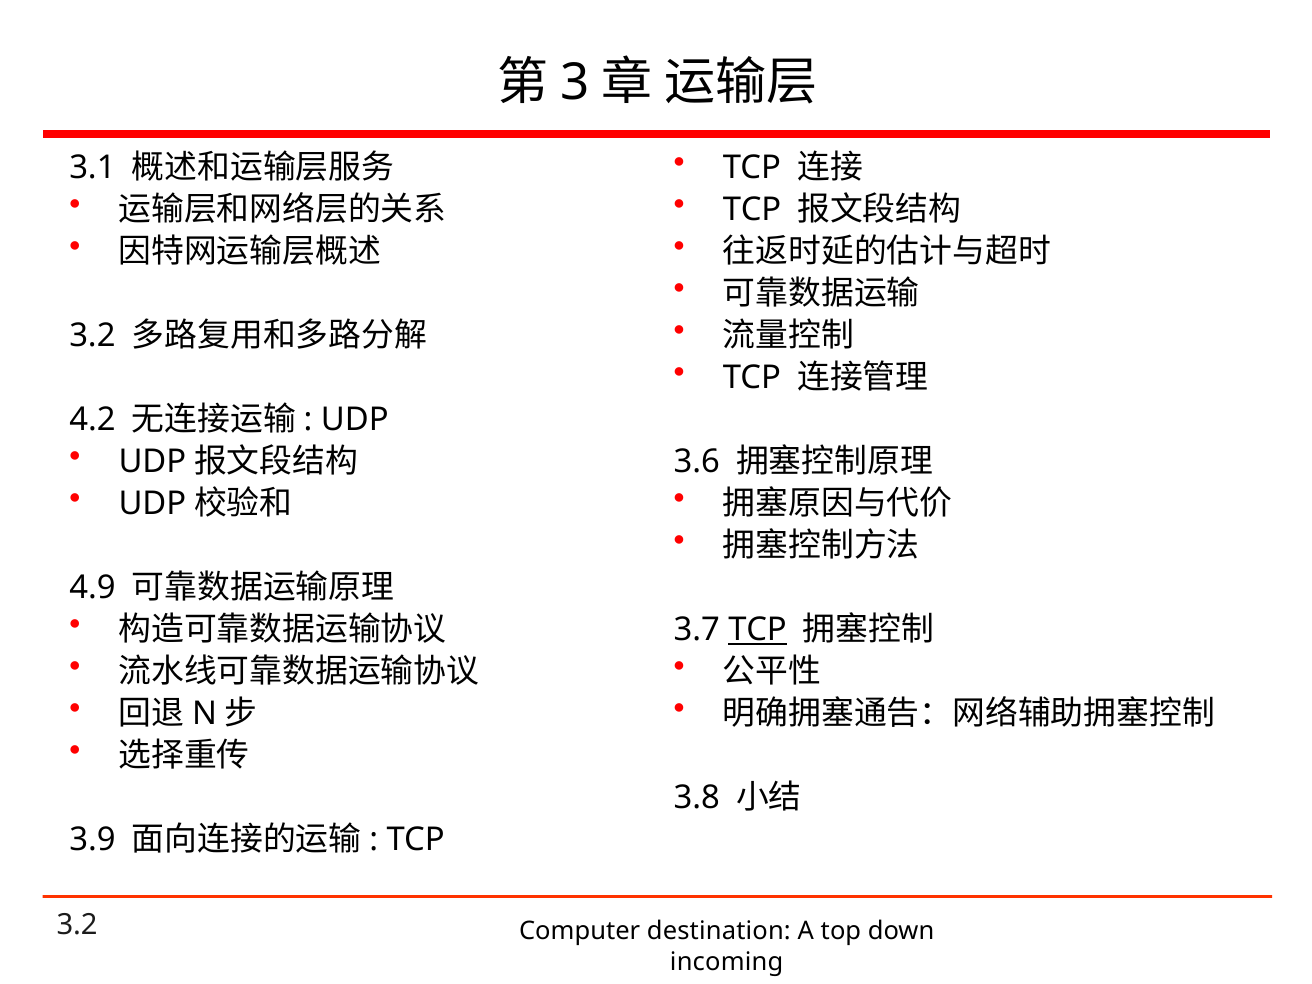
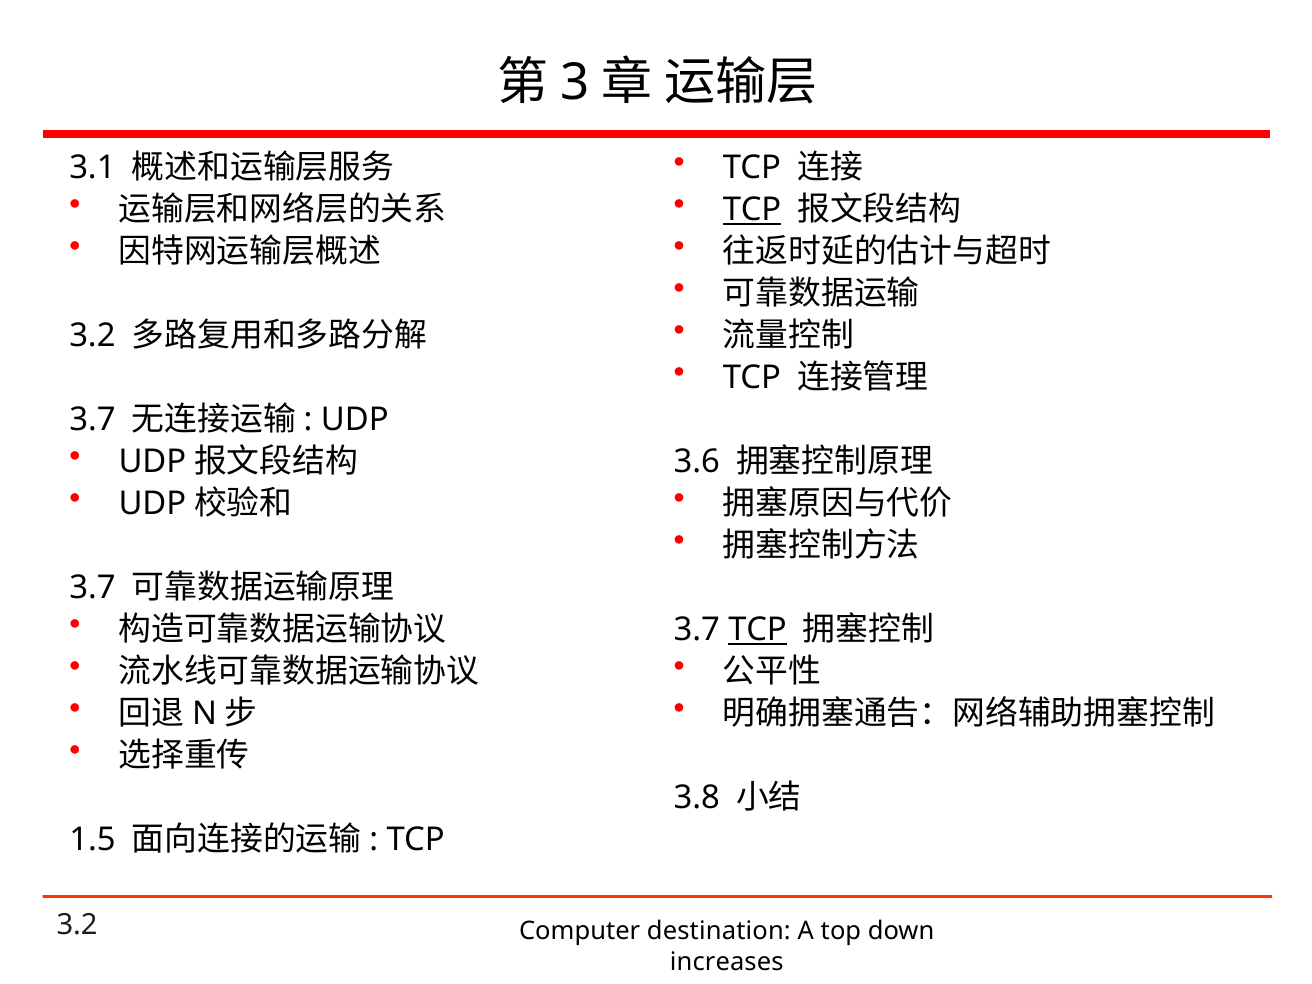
TCP underline: none -> present (752, 210)
4.2: 4.2 -> 3.7 (93, 420)
4.9: 4.9 -> 3.7 (93, 588)
3.9: 3.9 -> 1.5 (93, 840)
incoming: incoming -> increases (727, 962)
